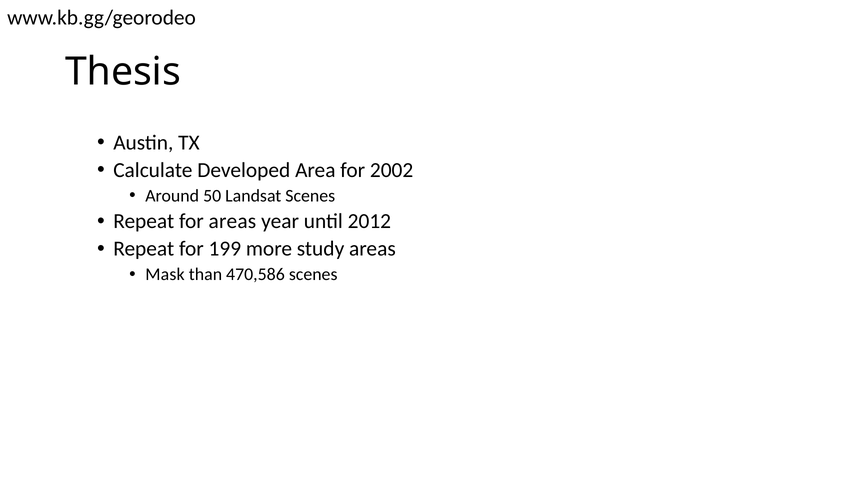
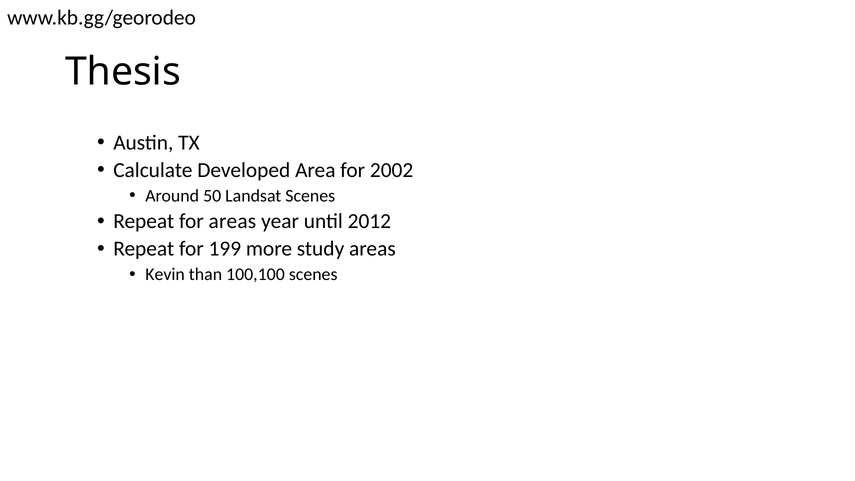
Mask: Mask -> Kevin (165, 274)
470,586: 470,586 -> 100,100 (255, 274)
